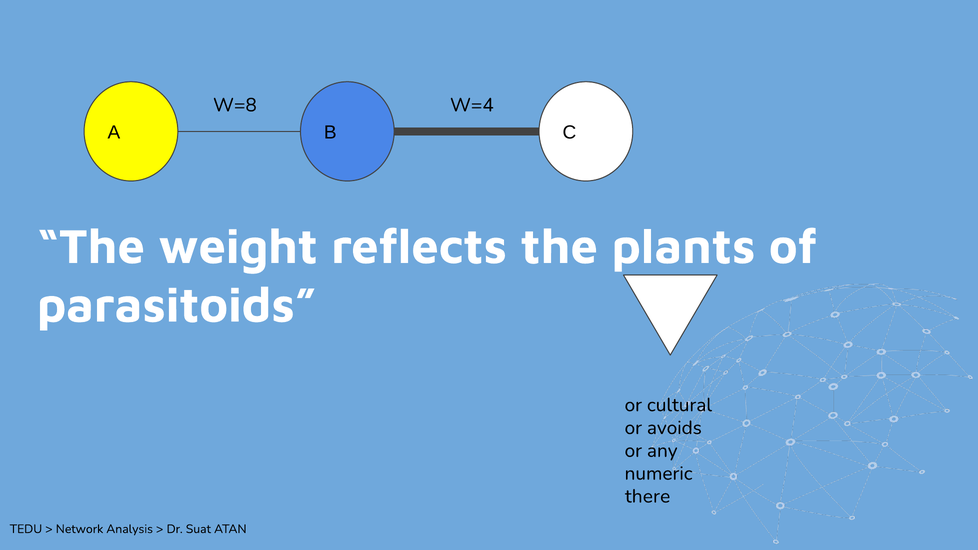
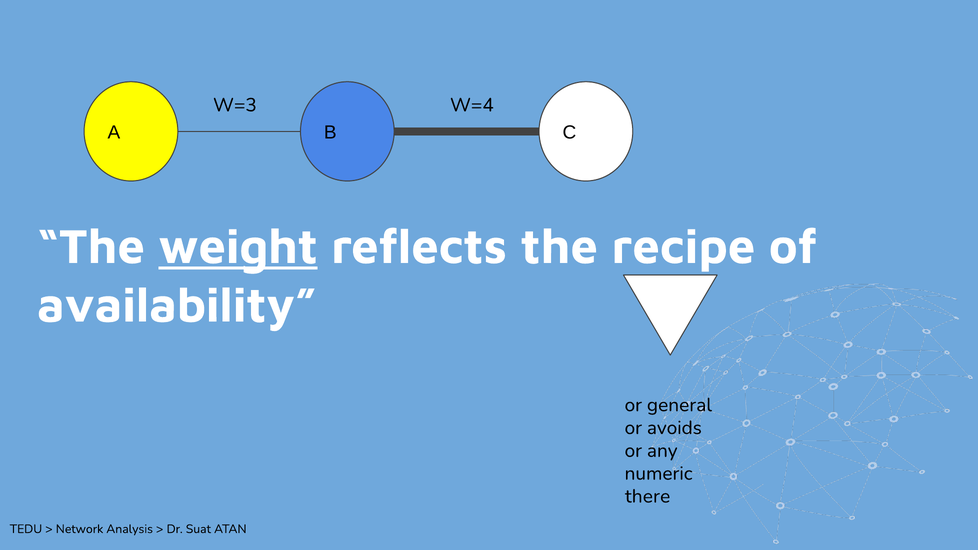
W=8: W=8 -> W=3 (235, 105)
weight underline: none -> present (238, 247)
plants: plants -> recipe (683, 247)
parasitoids: parasitoids -> availability (177, 306)
cultural: cultural -> general (679, 405)
